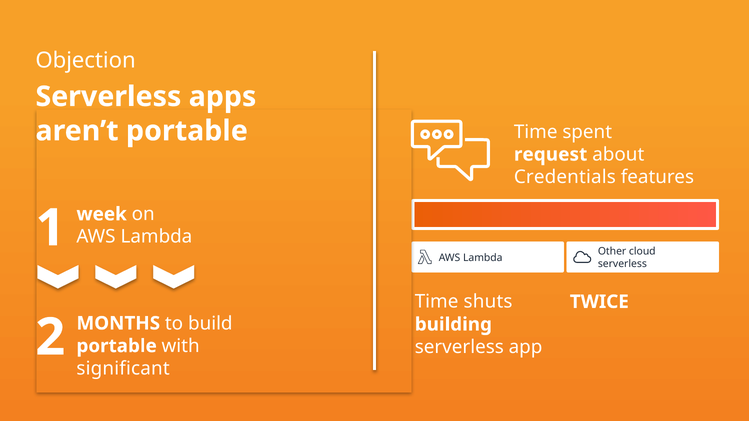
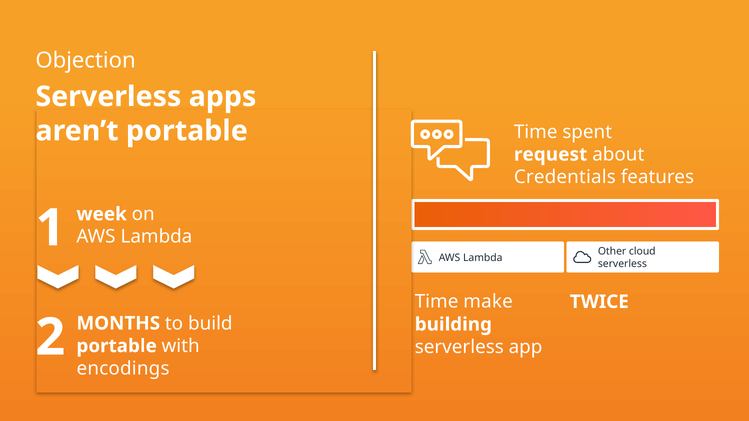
shuts: shuts -> make (488, 302)
significant: significant -> encodings (123, 369)
